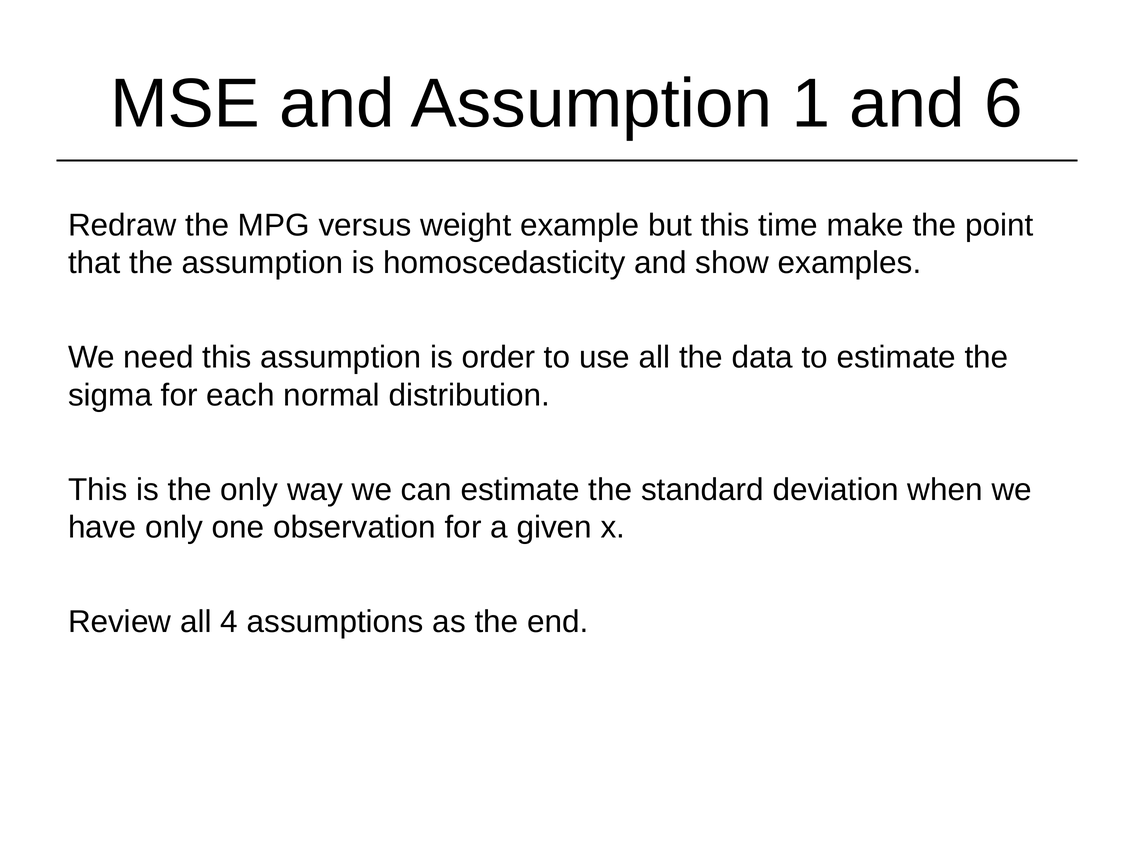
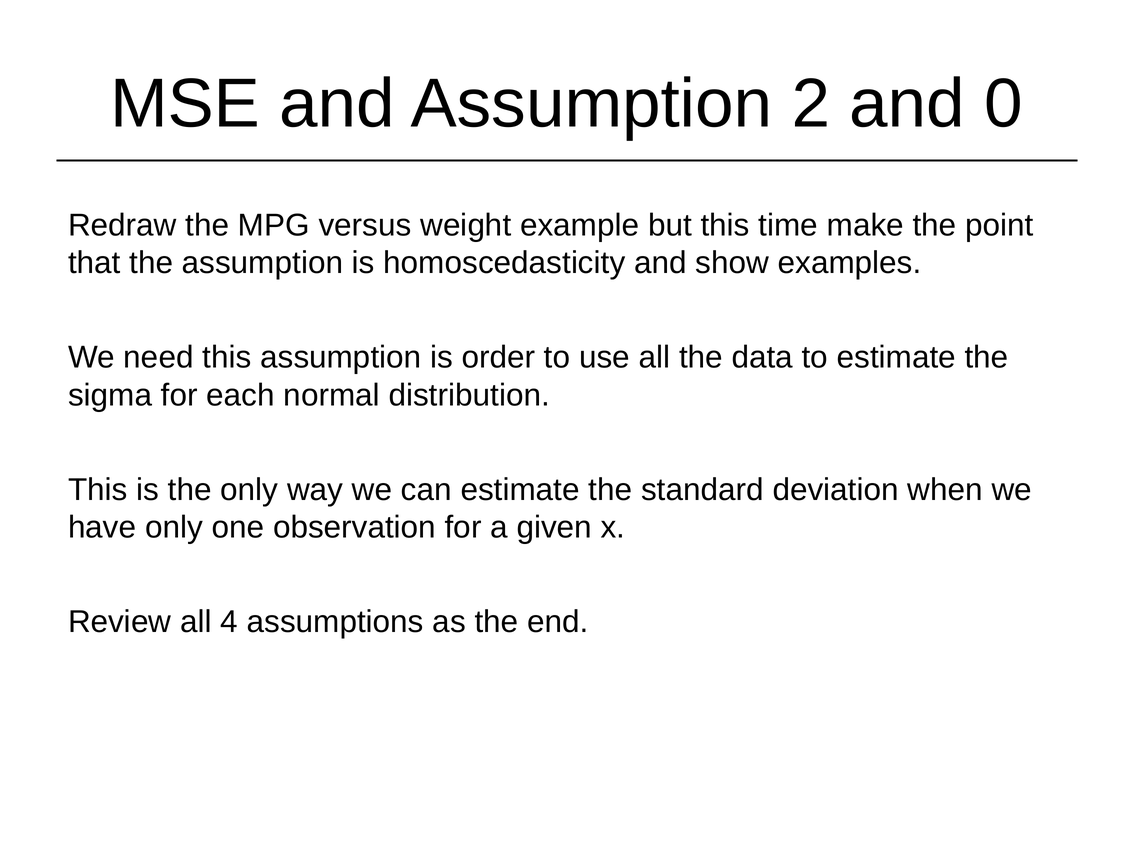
1: 1 -> 2 (811, 104)
6: 6 -> 0 (1004, 104)
